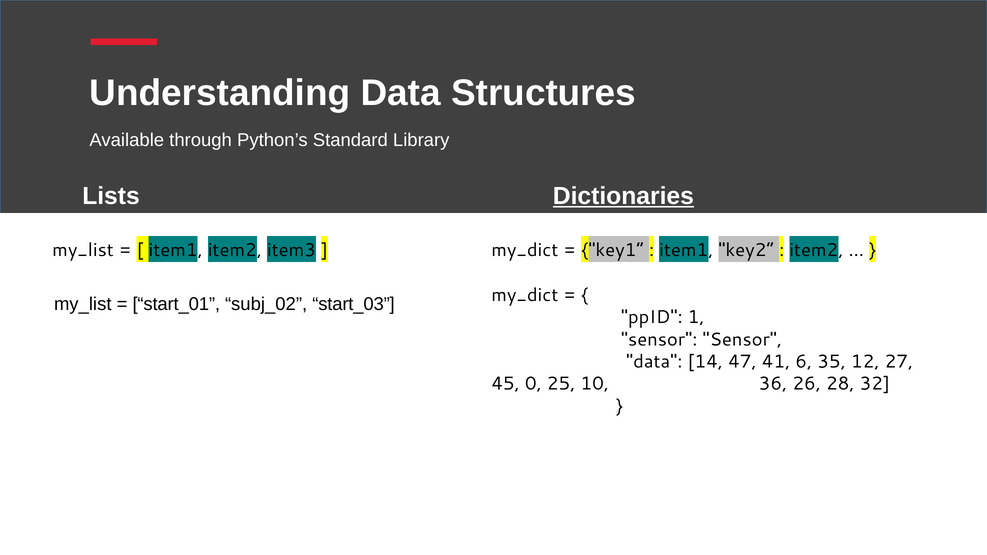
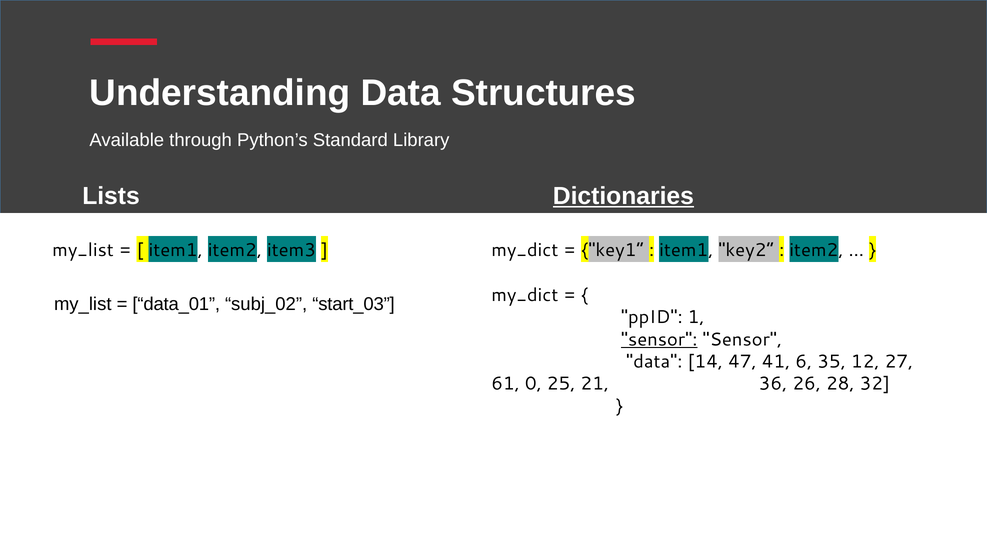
start_01: start_01 -> data_01 (176, 304)
sensor underline: none -> present (659, 340)
45: 45 -> 61 (506, 384)
10: 10 -> 21 (595, 384)
